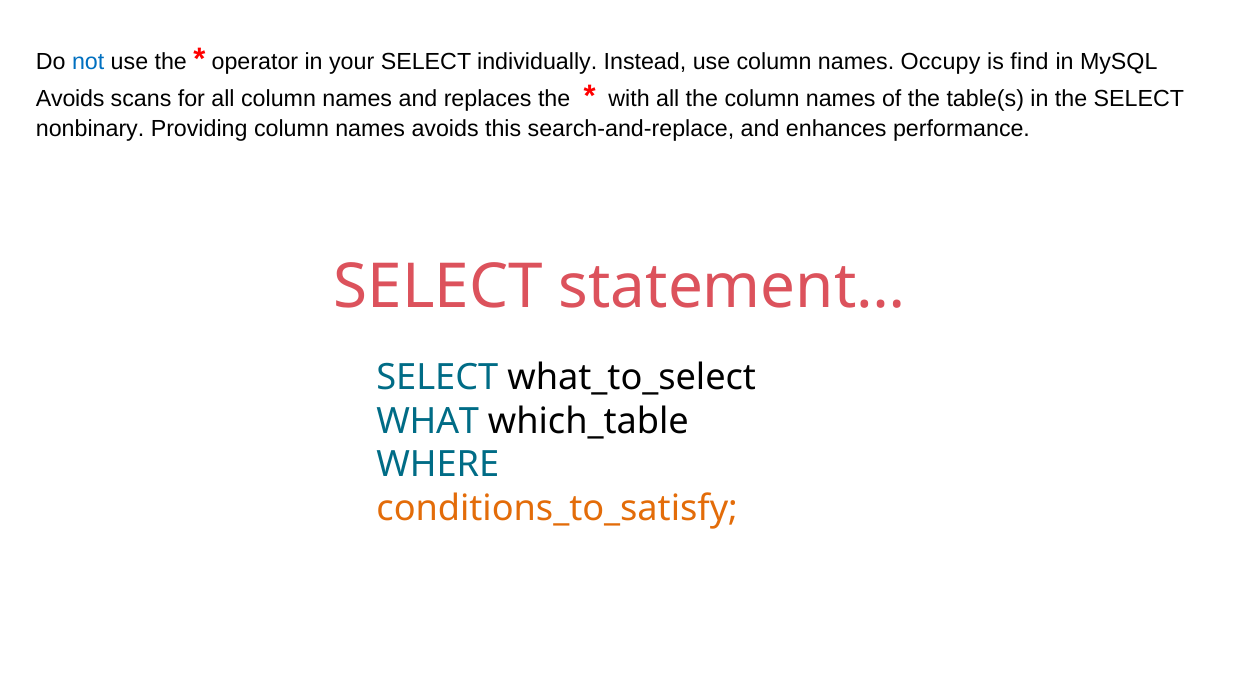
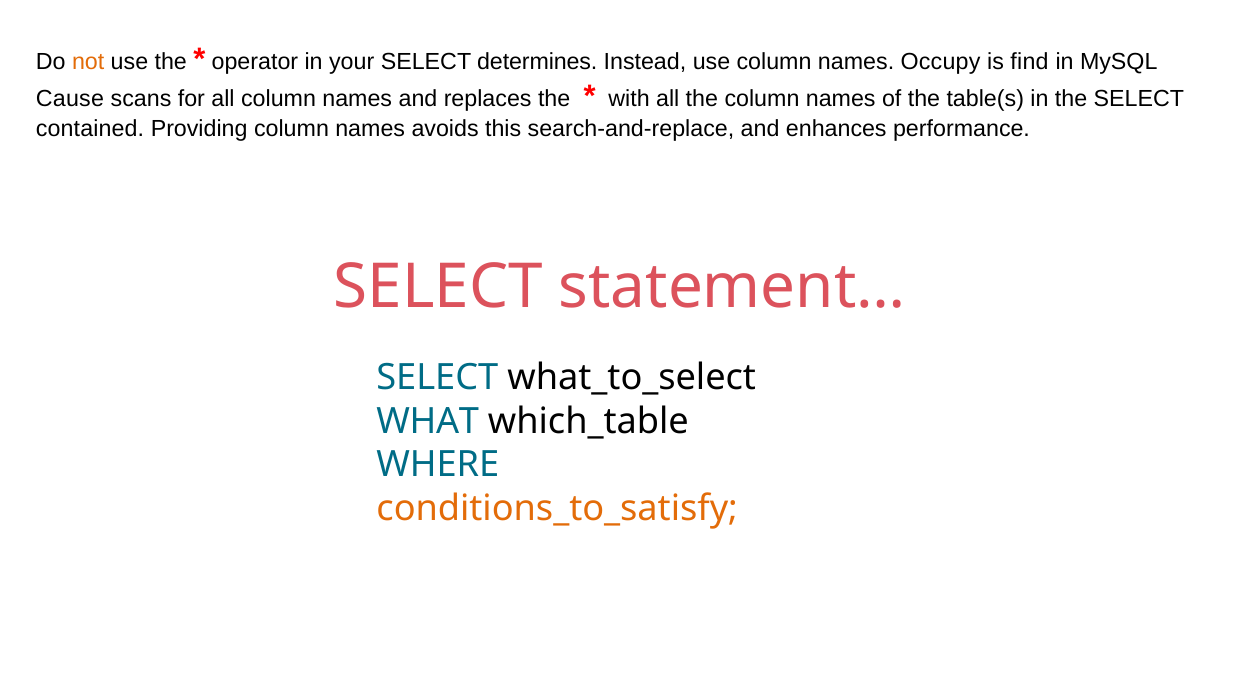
not colour: blue -> orange (88, 62)
individually: individually -> determines (537, 62)
Avoids: Avoids -> Cause (70, 99)
nonbinary: nonbinary -> contained (90, 128)
